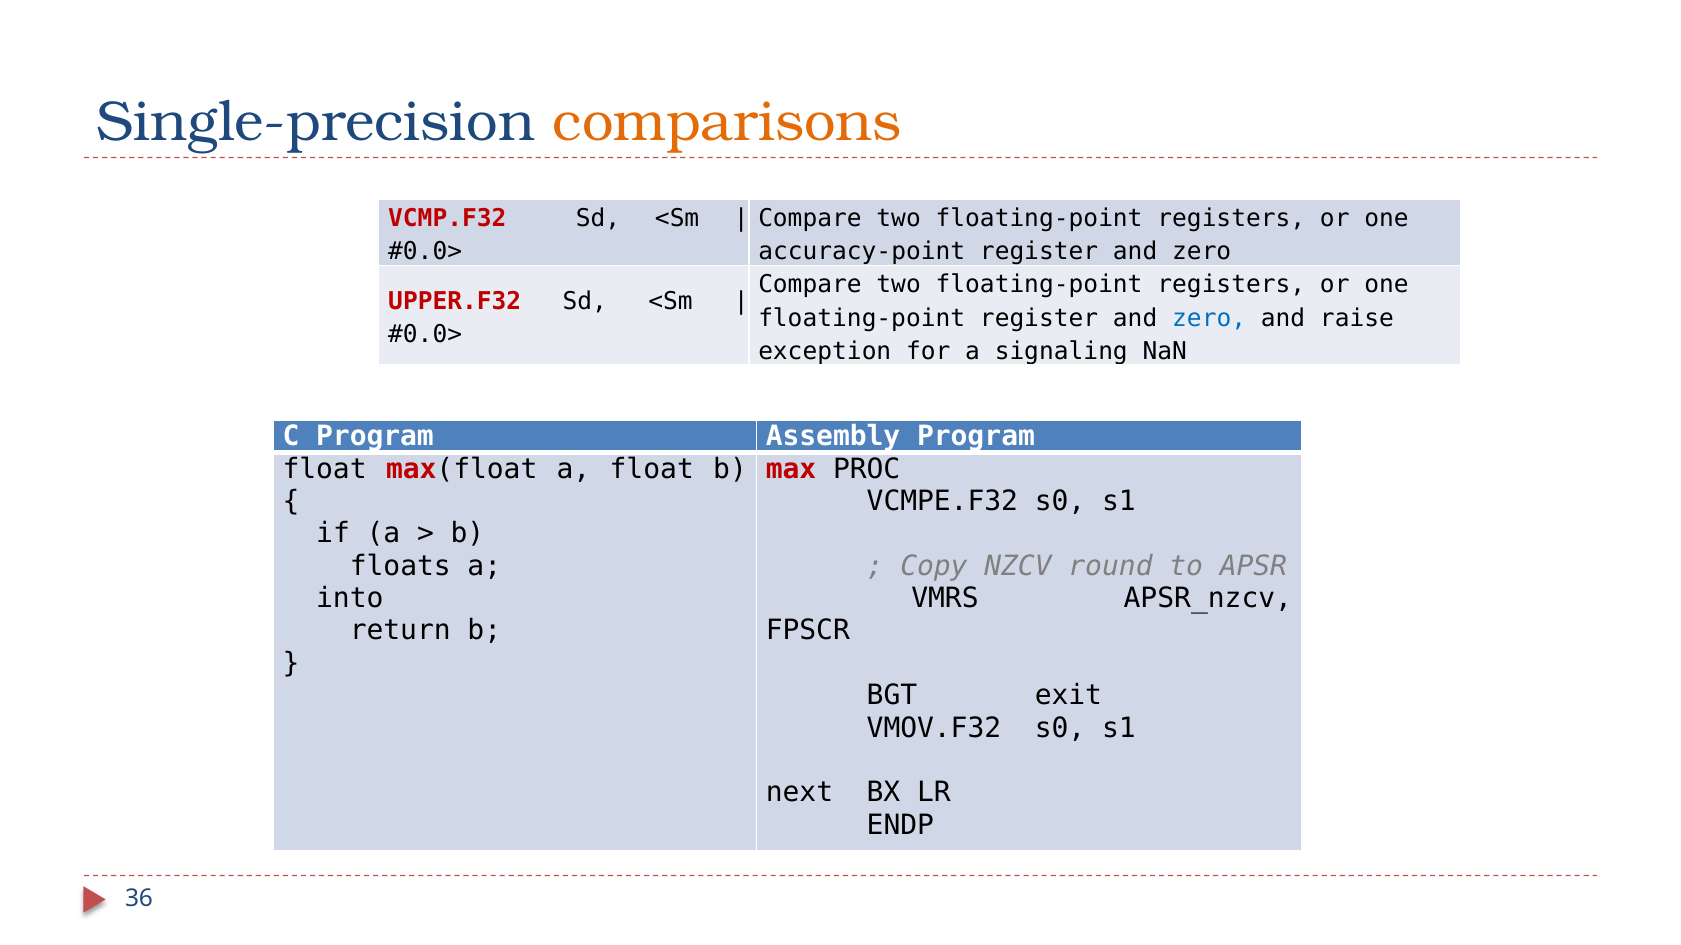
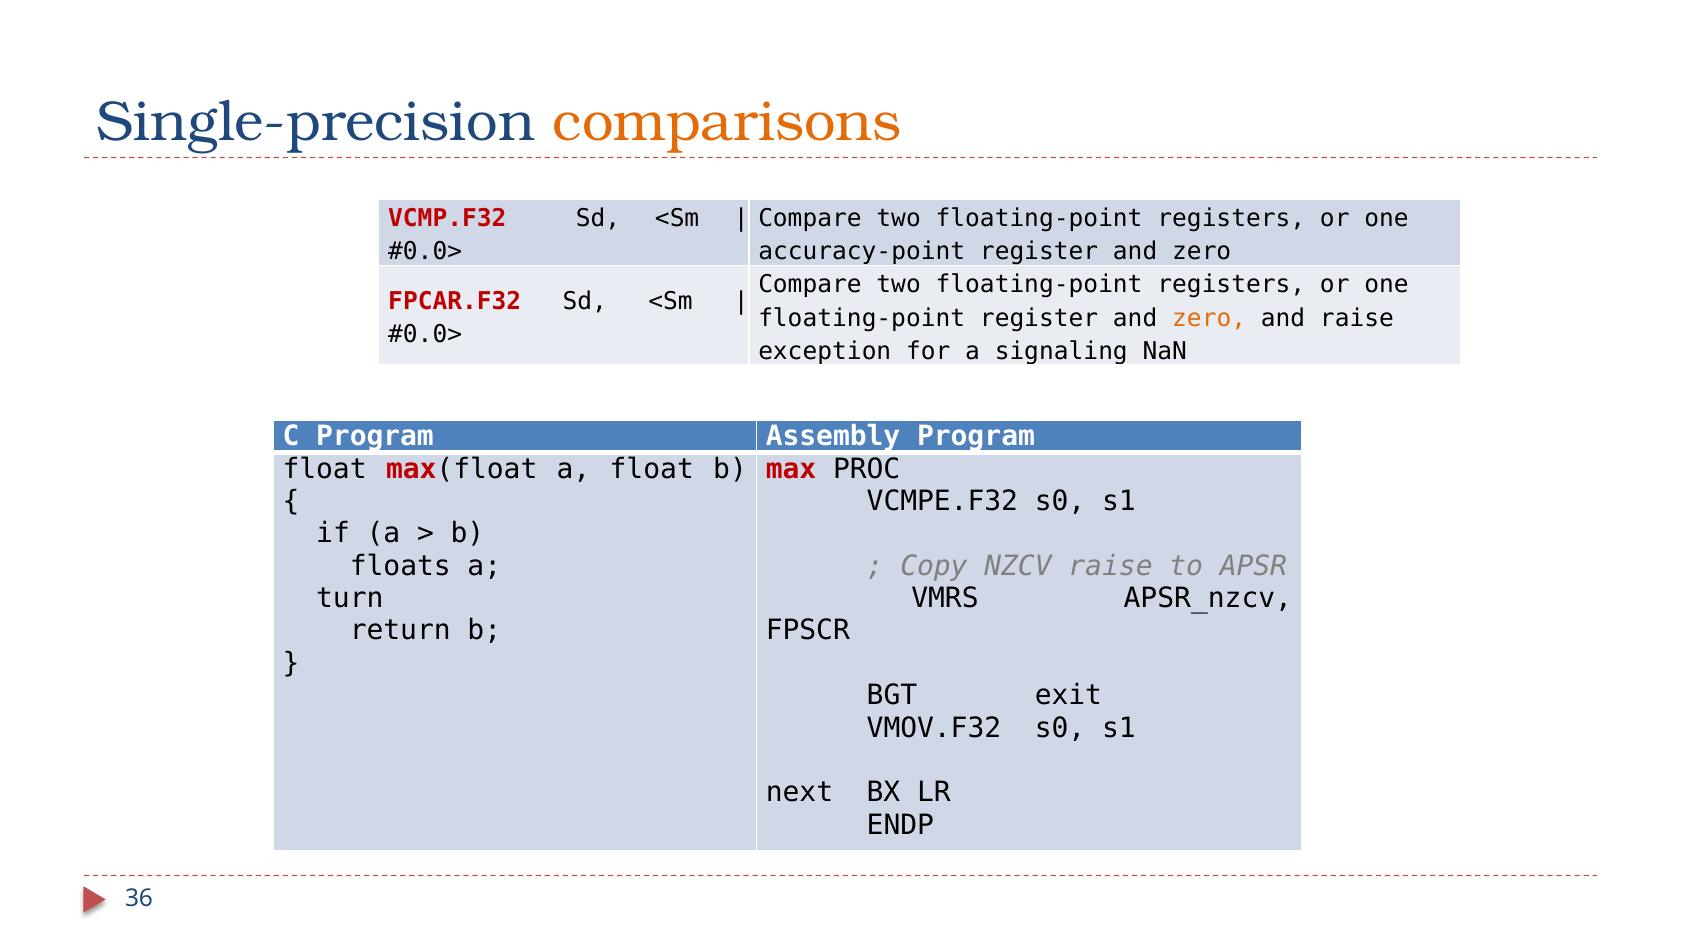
UPPER.F32: UPPER.F32 -> FPCAR.F32 (455, 302)
zero colour: blue -> orange (1209, 318)
NZCV round: round -> raise (1110, 566)
into: into -> turn (350, 599)
